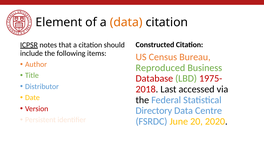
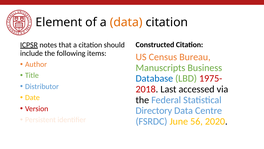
Reproduced: Reproduced -> Manuscripts (160, 68)
Database colour: red -> blue (154, 78)
20: 20 -> 56 (196, 121)
